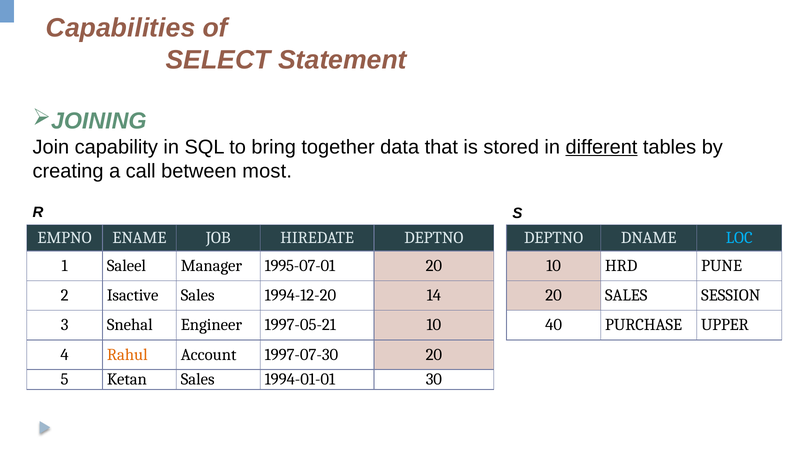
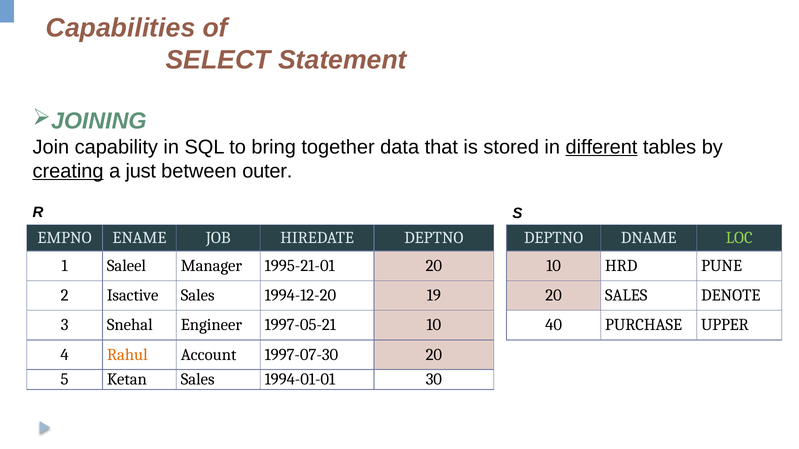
creating underline: none -> present (68, 171)
call: call -> just (141, 171)
most: most -> outer (267, 171)
LOC colour: light blue -> light green (739, 238)
1995-07-01: 1995-07-01 -> 1995-21-01 (300, 266)
14: 14 -> 19 (434, 296)
SESSION: SESSION -> DENOTE (731, 296)
